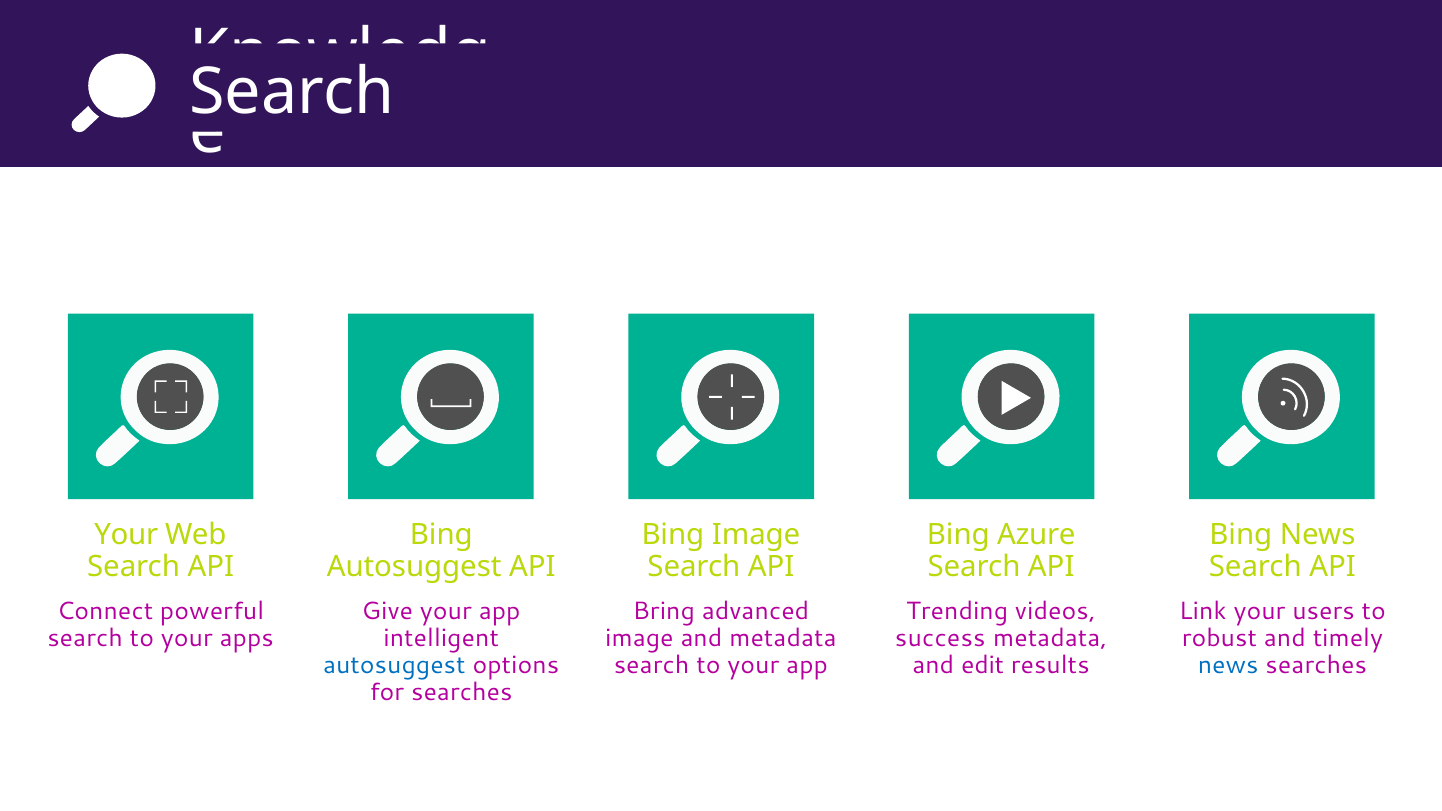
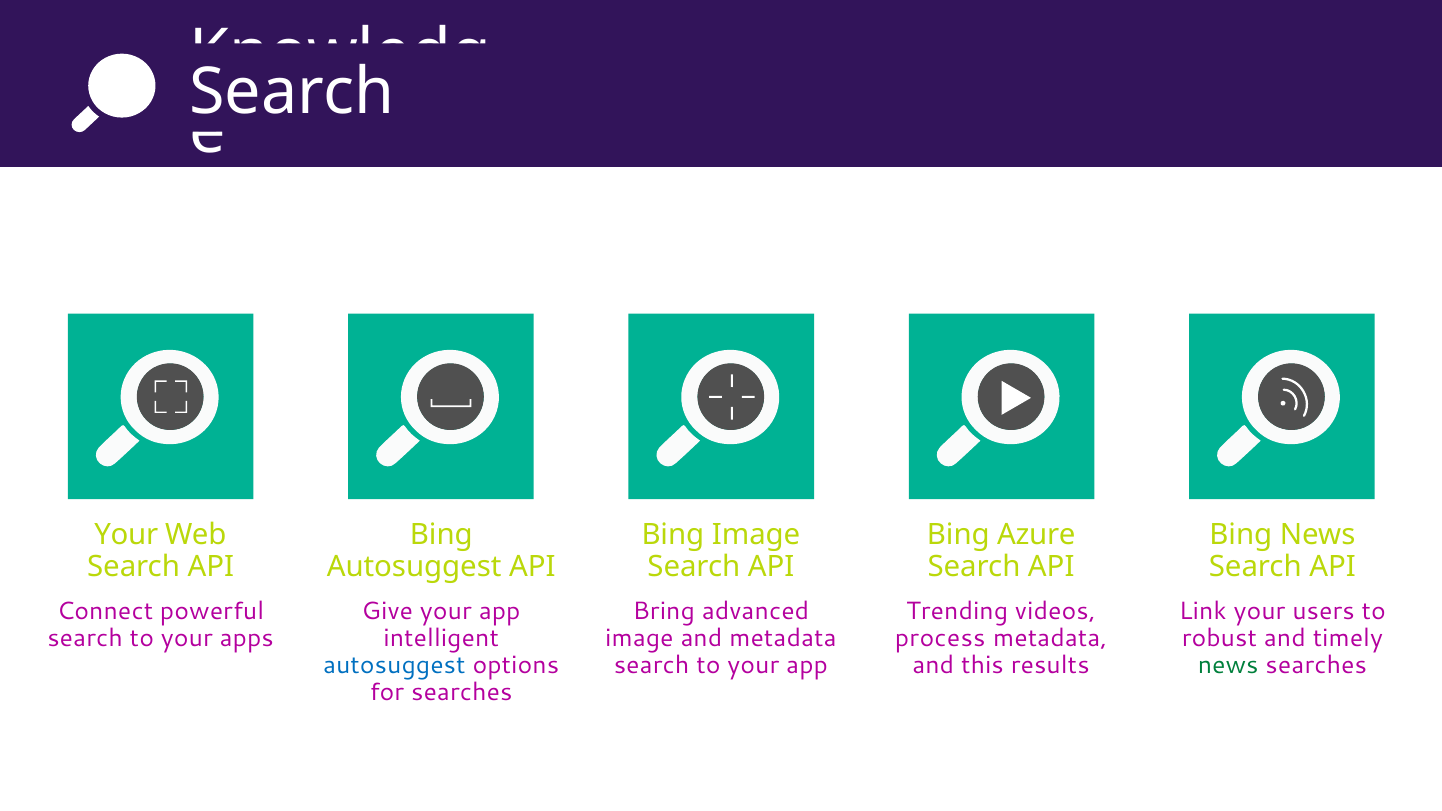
success: success -> process (940, 638)
edit: edit -> this (982, 665)
news colour: blue -> green (1228, 665)
